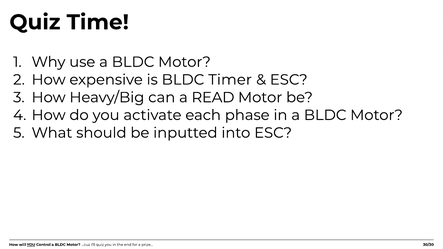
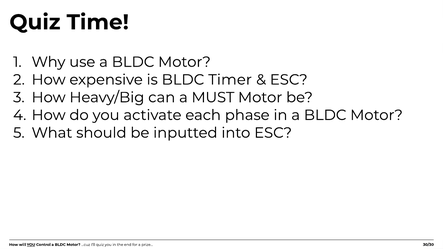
READ: READ -> MUST (213, 97)
